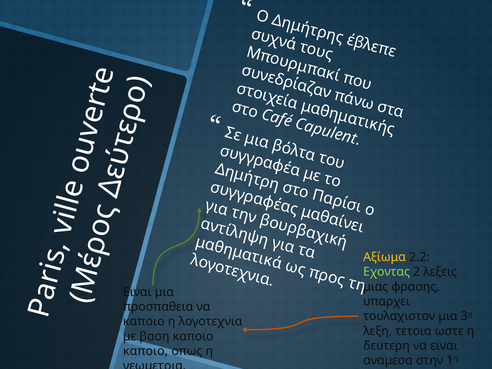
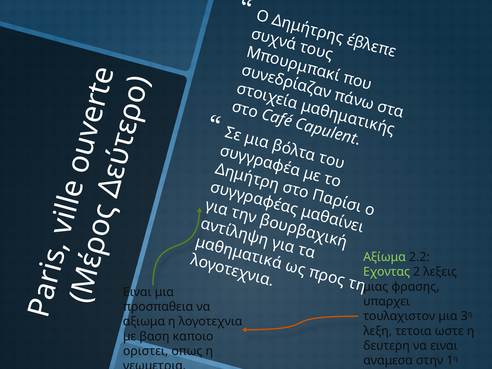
Αξίωμα colour: yellow -> light green (385, 257)
καποιο: καποιο -> αξιωμα (144, 322)
καποιο: καποιο -> οριστει (146, 351)
